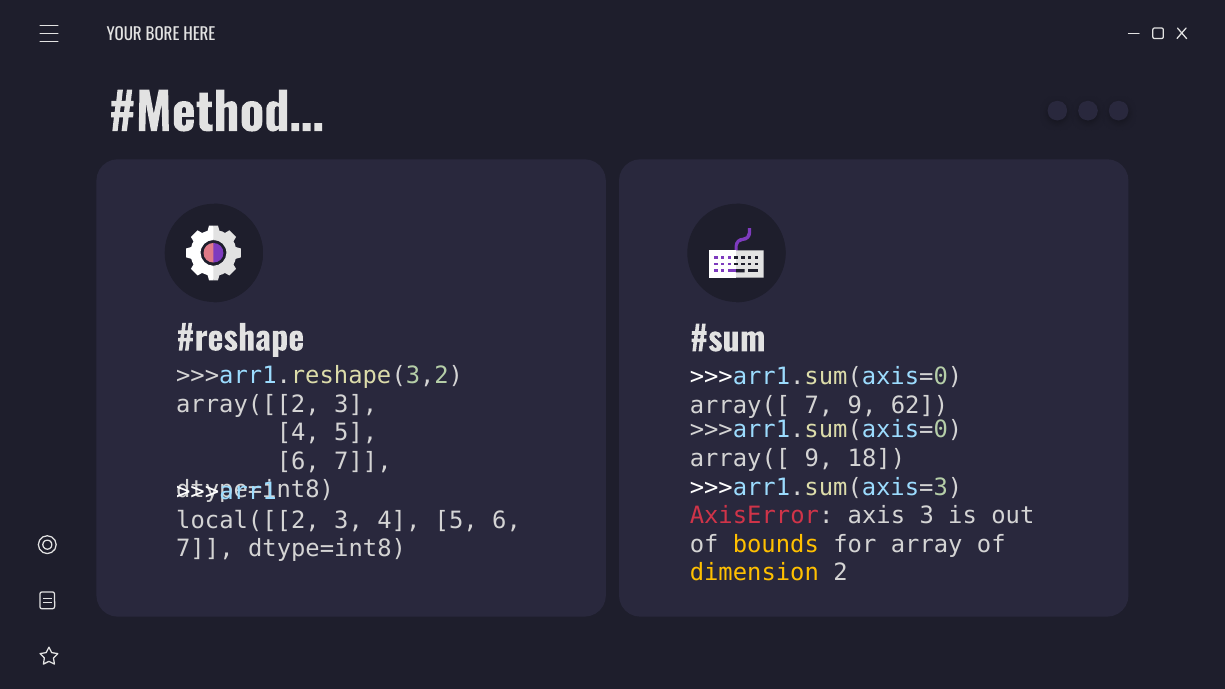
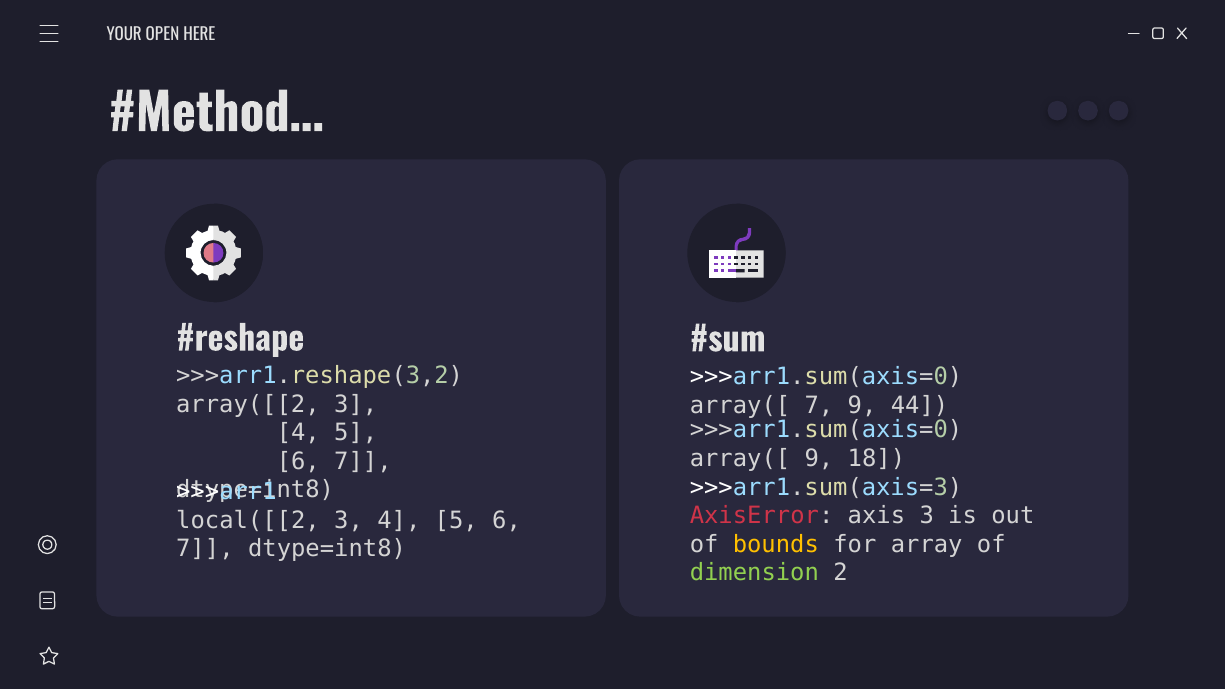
BORE: BORE -> OPEN (163, 34)
62: 62 -> 44 (920, 405)
dimension colour: yellow -> light green (754, 573)
